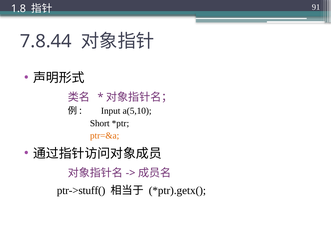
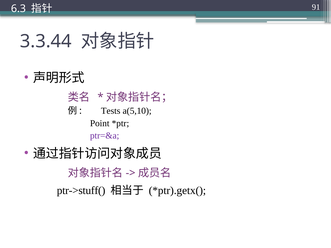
1.8: 1.8 -> 6.3 (18, 9)
7.8.44: 7.8.44 -> 3.3.44 (46, 41)
Input: Input -> Tests (111, 111)
Short: Short -> Point (100, 123)
ptr=&a colour: orange -> purple (105, 136)
